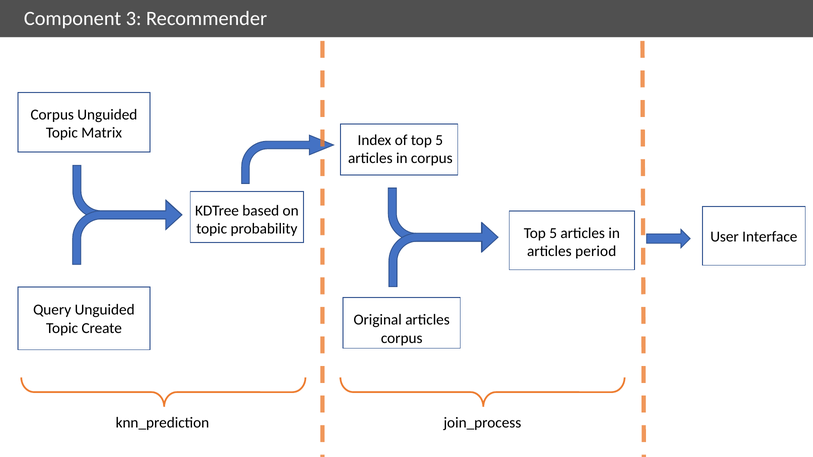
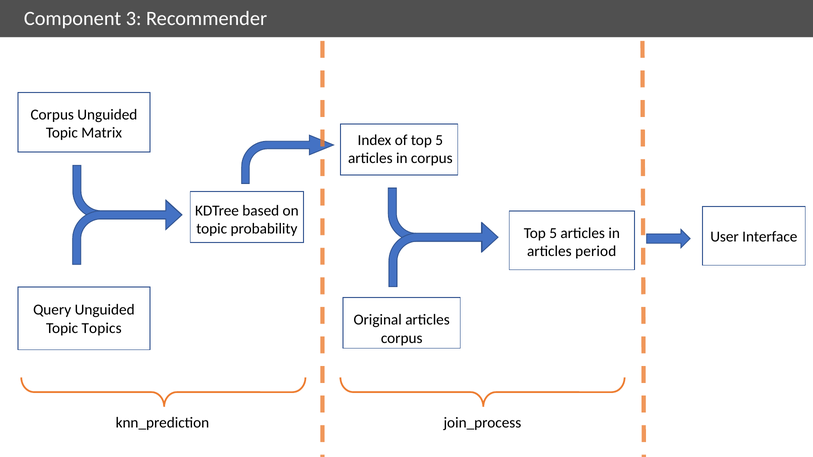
Create: Create -> Topics (102, 328)
